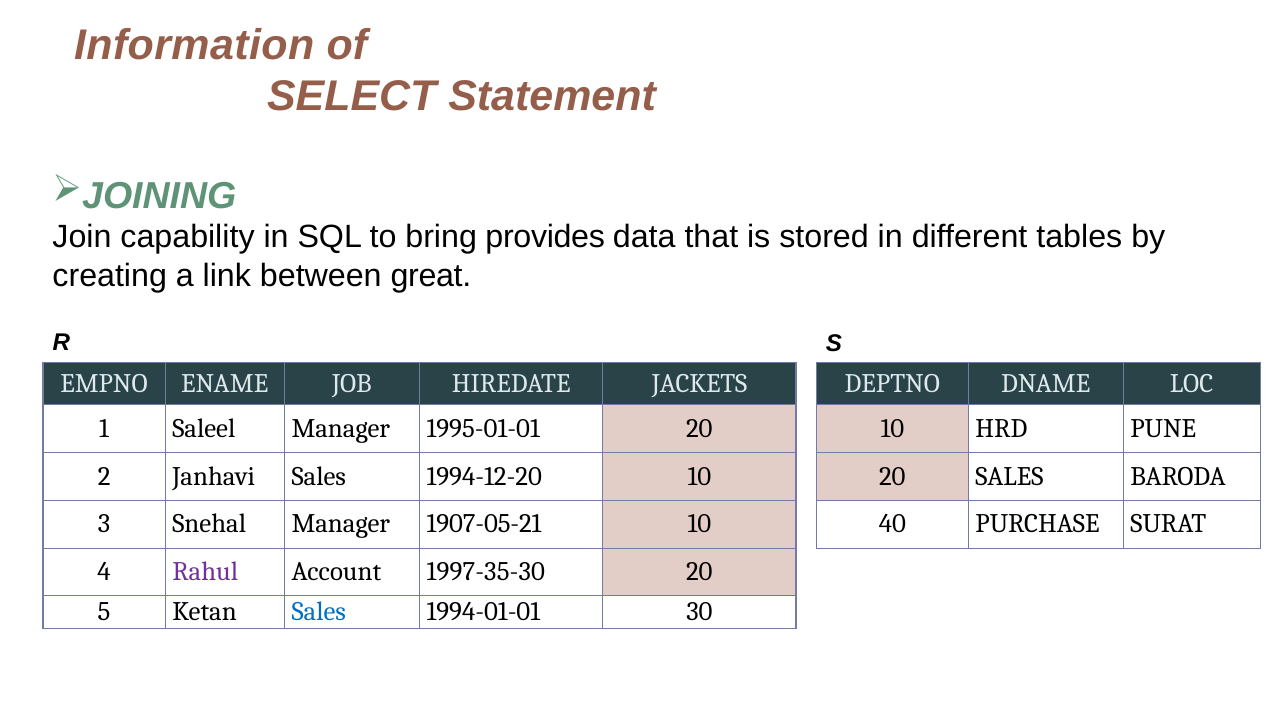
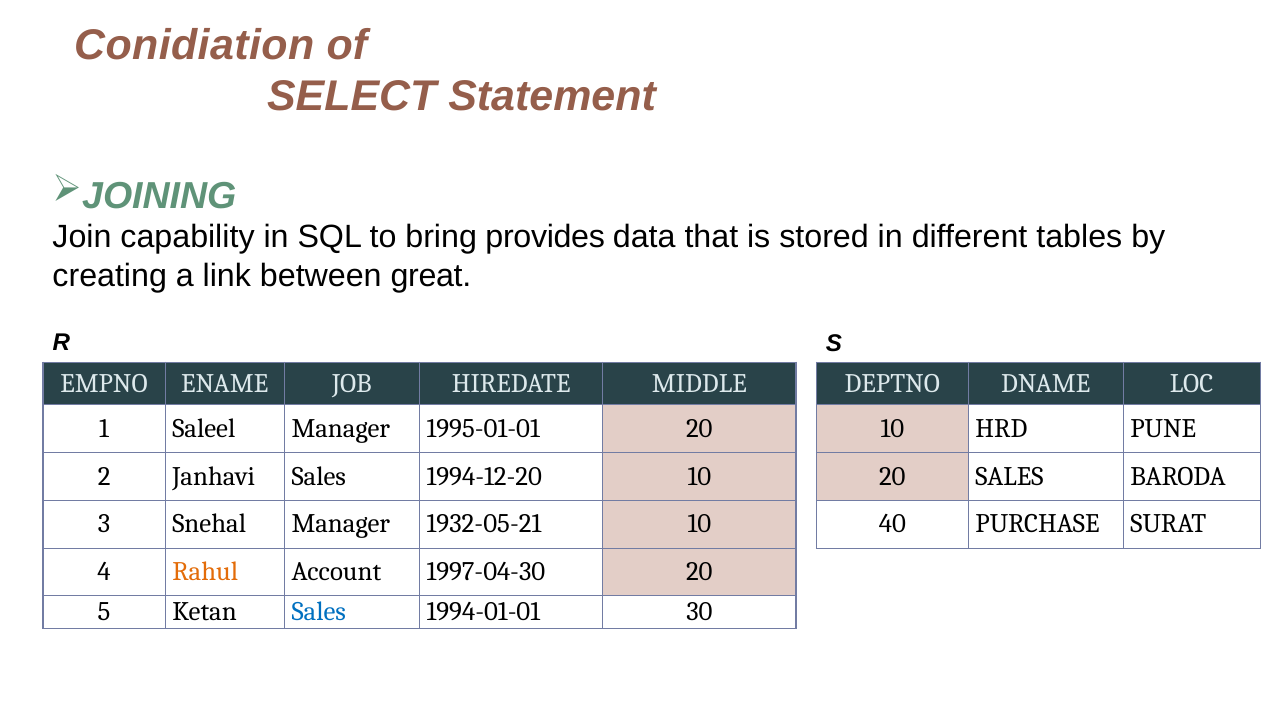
Information: Information -> Conidiation (194, 45)
JACKETS: JACKETS -> MIDDLE (699, 384)
1907-05-21: 1907-05-21 -> 1932-05-21 (484, 524)
Rahul colour: purple -> orange (205, 572)
1997-35-30: 1997-35-30 -> 1997-04-30 (486, 572)
